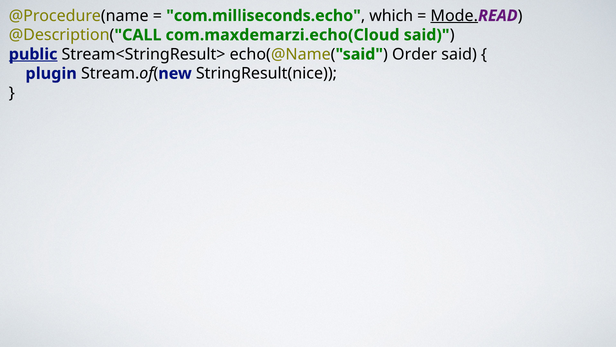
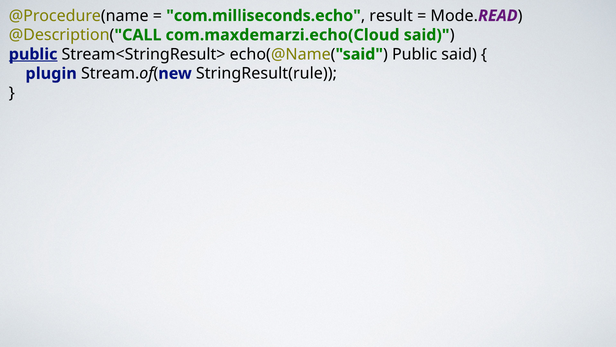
which: which -> result (391, 16)
Mode underline: present -> none (454, 16)
Order: Order -> Public (415, 54)
StringResult(nice: StringResult(nice -> StringResult(rule (266, 73)
